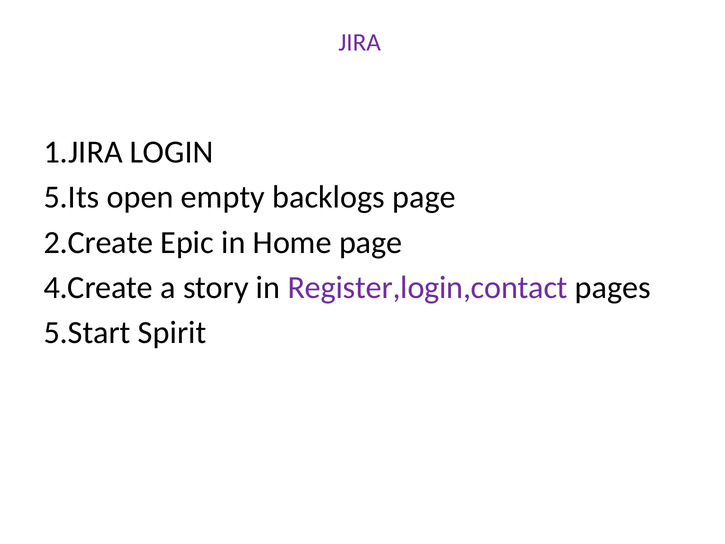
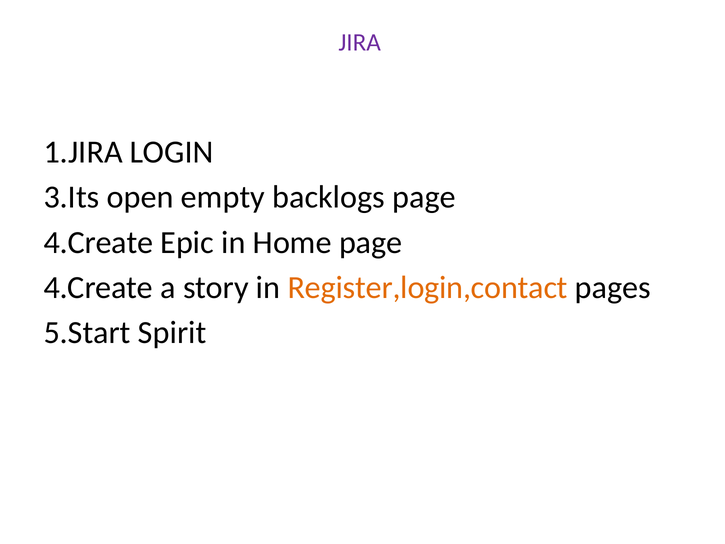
5.Its: 5.Its -> 3.Its (71, 197)
2.Create: 2.Create -> 4.Create (98, 242)
Register,login,contact colour: purple -> orange (428, 287)
